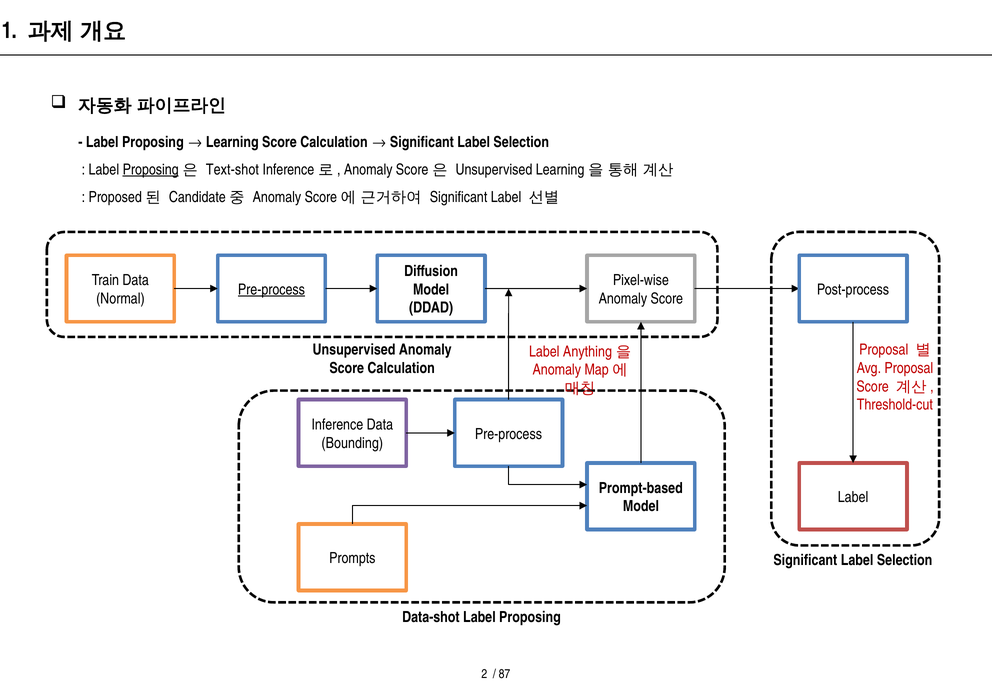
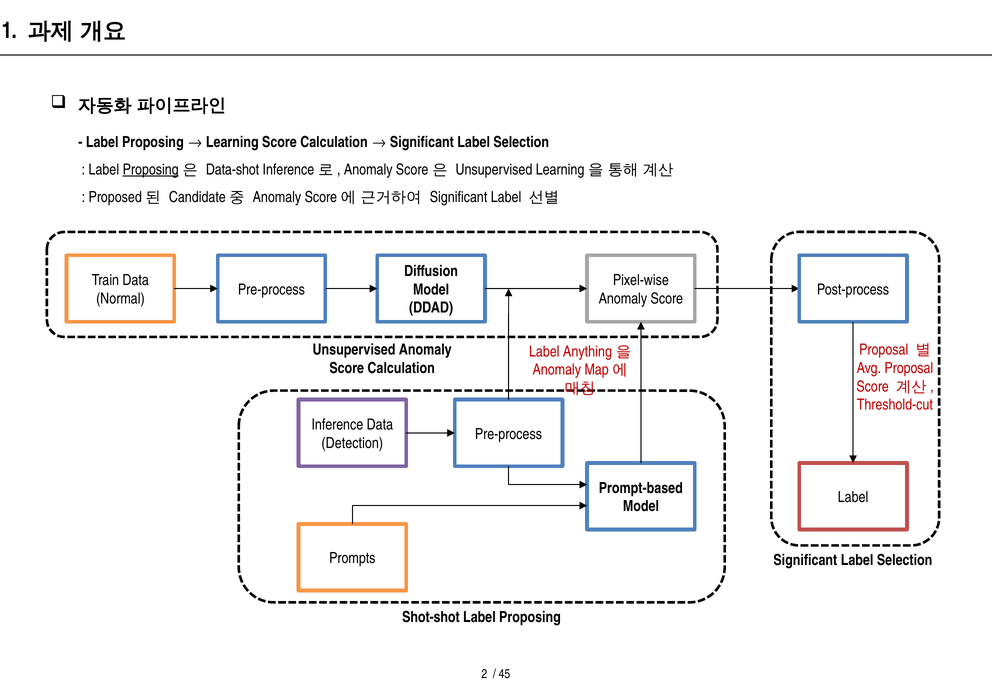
Text-shot: Text-shot -> Data-shot (233, 170)
Pre-process underline: present -> none (271, 290)
Bounding: Bounding -> Detection (352, 443)
Data-shot: Data-shot -> Shot-shot (431, 617)
87: 87 -> 45 (504, 674)
